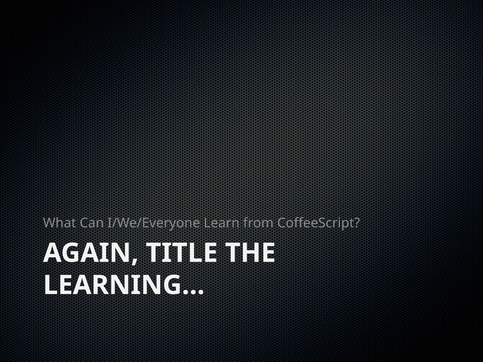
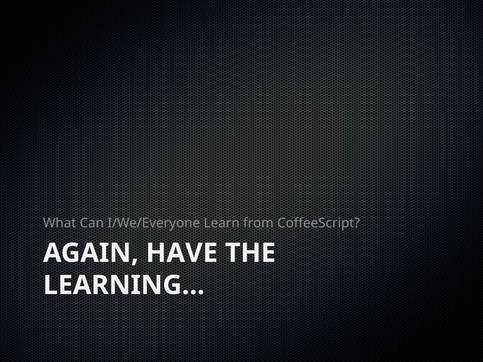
TITLE: TITLE -> HAVE (182, 253)
